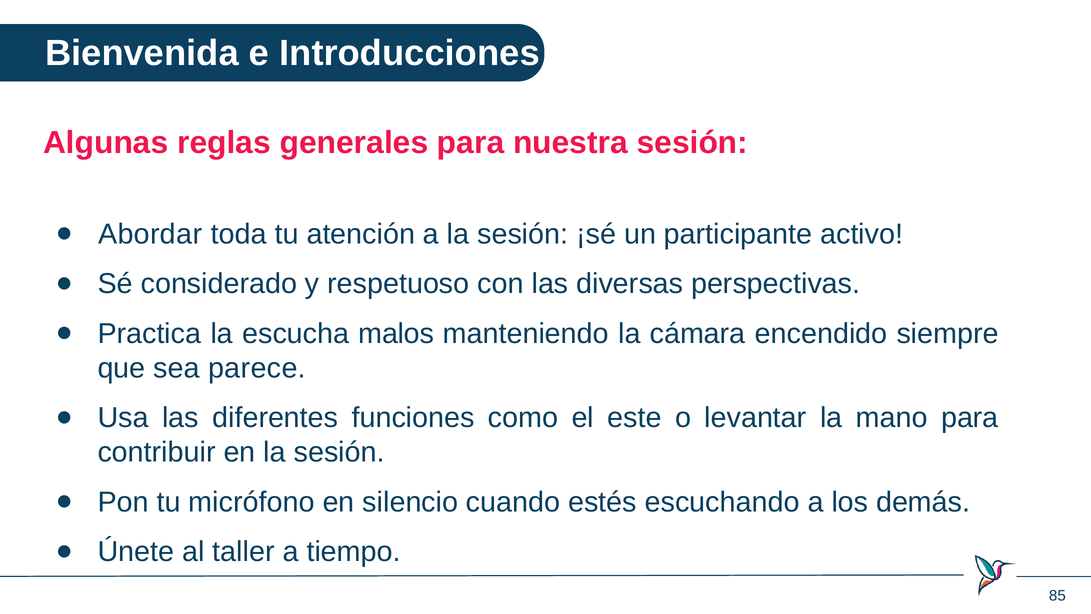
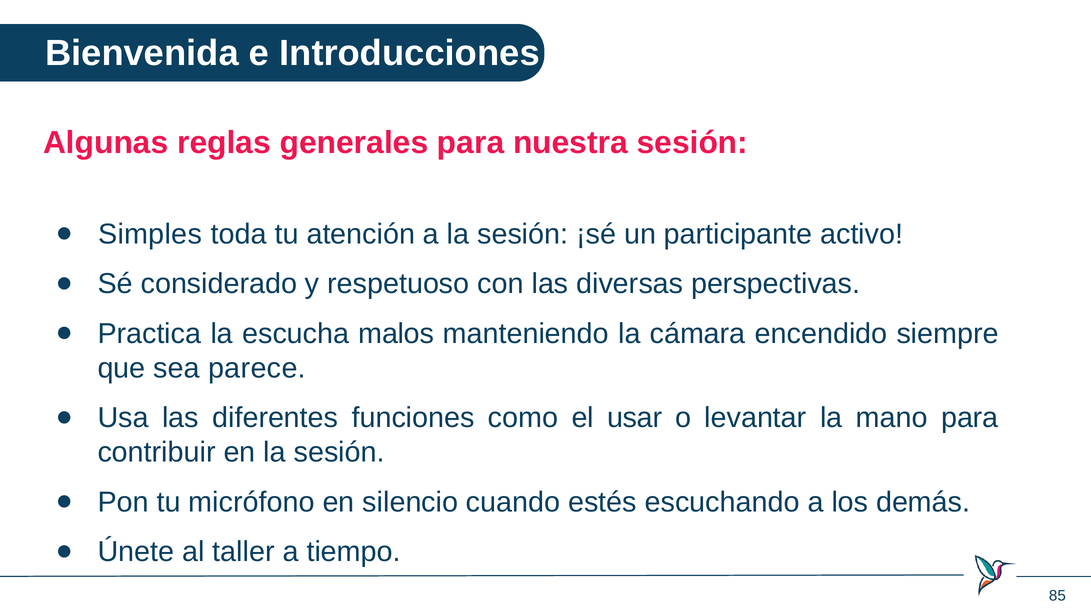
Abordar: Abordar -> Simples (150, 234)
este: este -> usar (635, 418)
